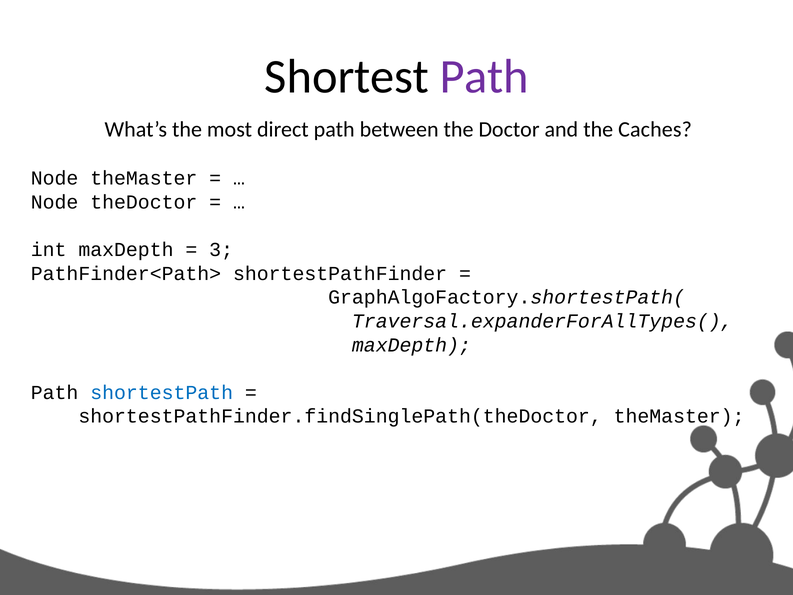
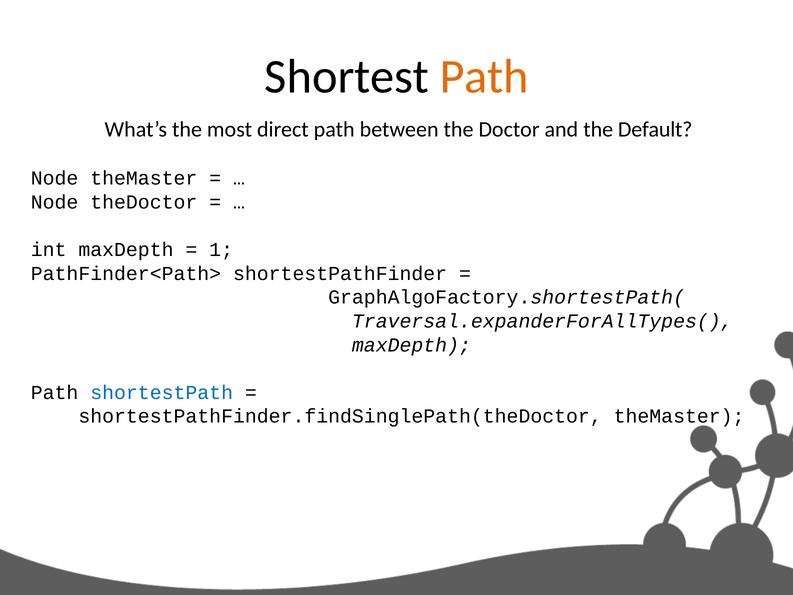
Path colour: purple -> orange (484, 77)
Caches: Caches -> Default (655, 130)
3: 3 -> 1 (221, 250)
